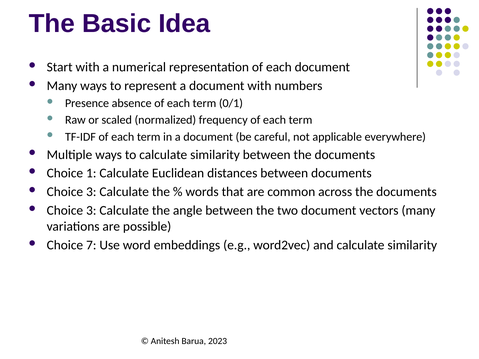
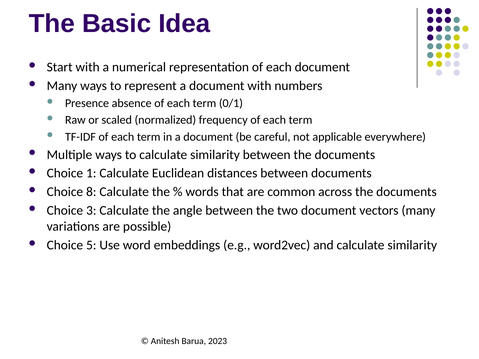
3: 3 -> 8 (91, 192)
7: 7 -> 5 (91, 245)
